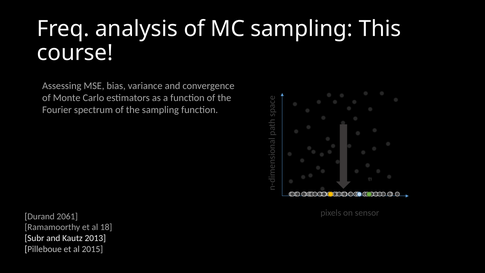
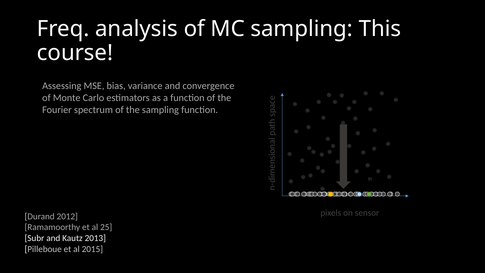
2061: 2061 -> 2012 (67, 216)
18: 18 -> 25 (106, 227)
